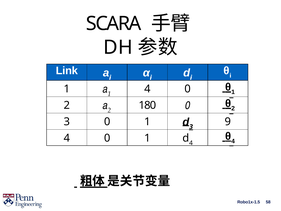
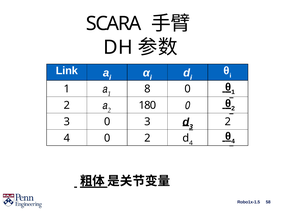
1 4: 4 -> 8 (147, 89)
3 0 1: 1 -> 3 (147, 122)
3 9: 9 -> 2 (228, 122)
4 0 1: 1 -> 2 (147, 138)
